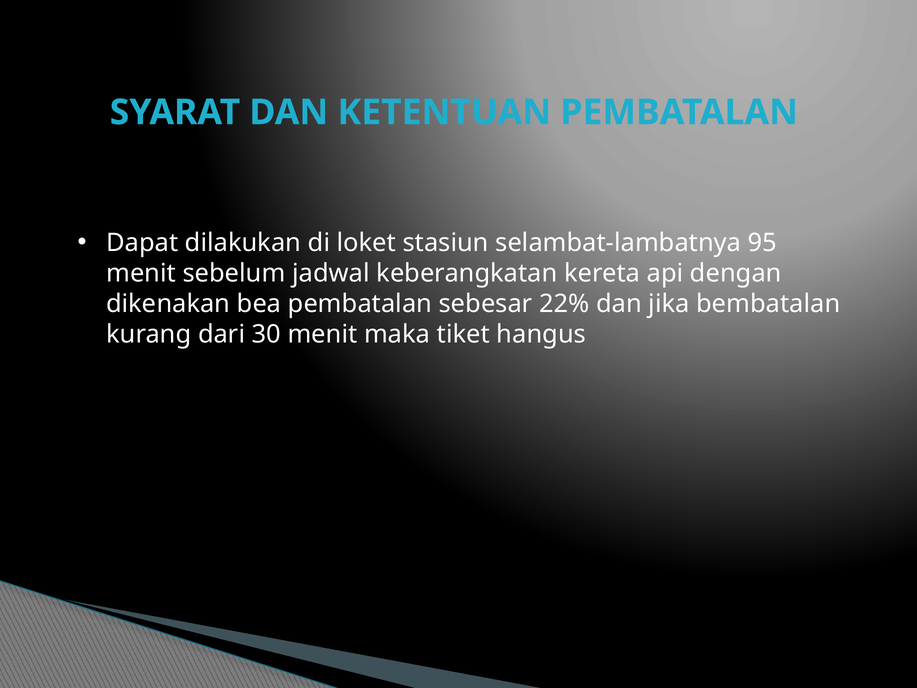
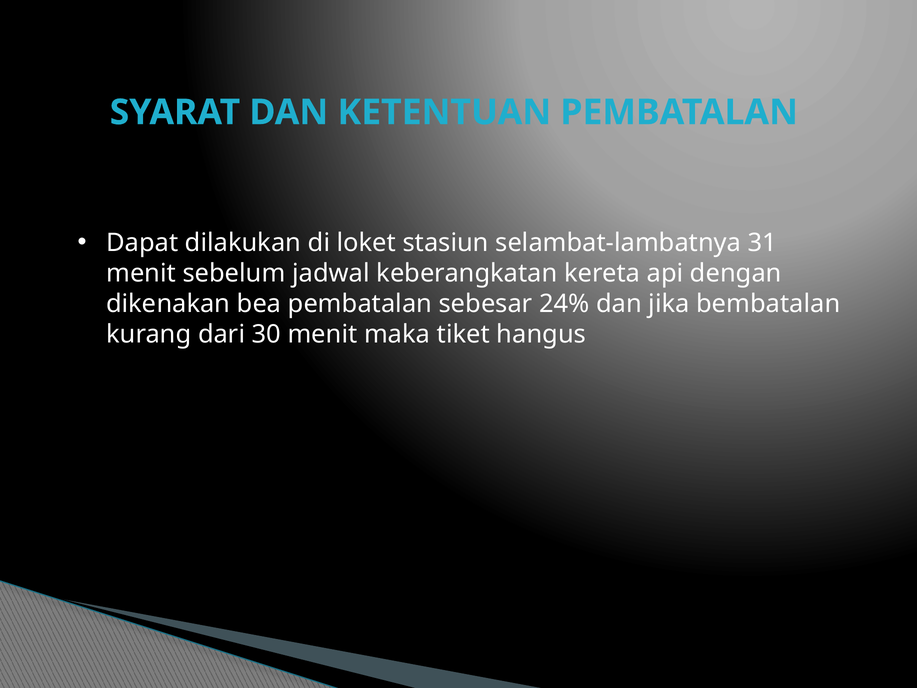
95: 95 -> 31 (763, 243)
22%: 22% -> 24% (564, 304)
